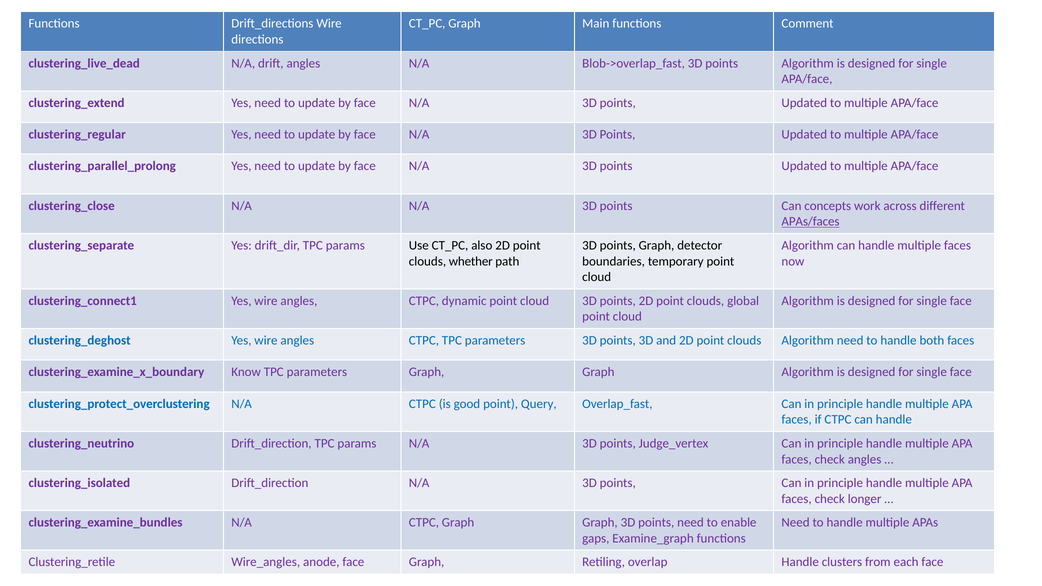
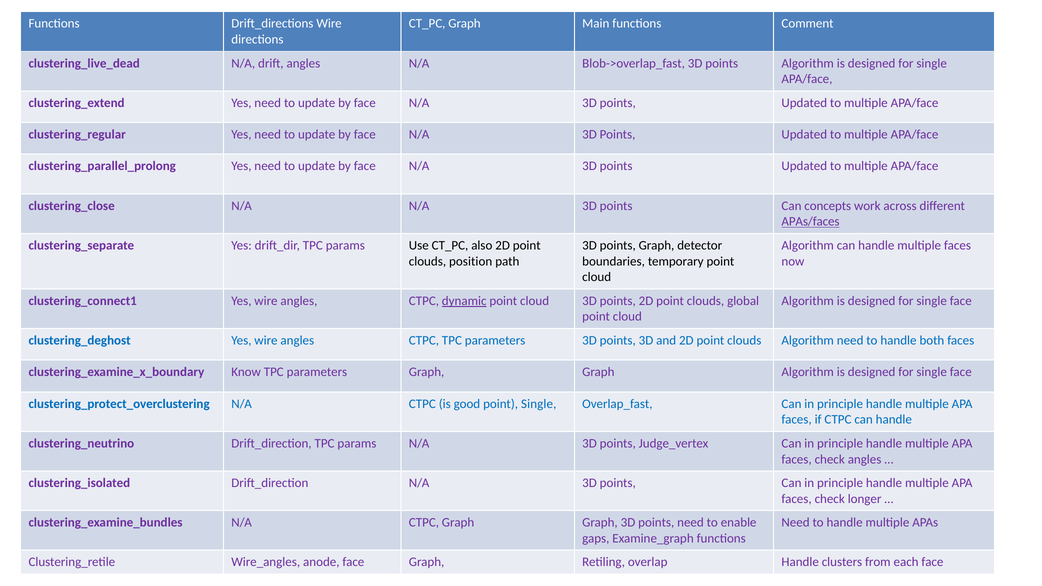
whether: whether -> position (471, 261)
dynamic underline: none -> present (464, 301)
point Query: Query -> Single (539, 404)
